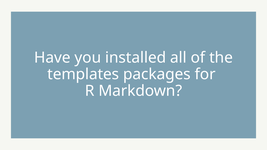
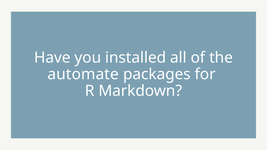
templates: templates -> automate (83, 74)
